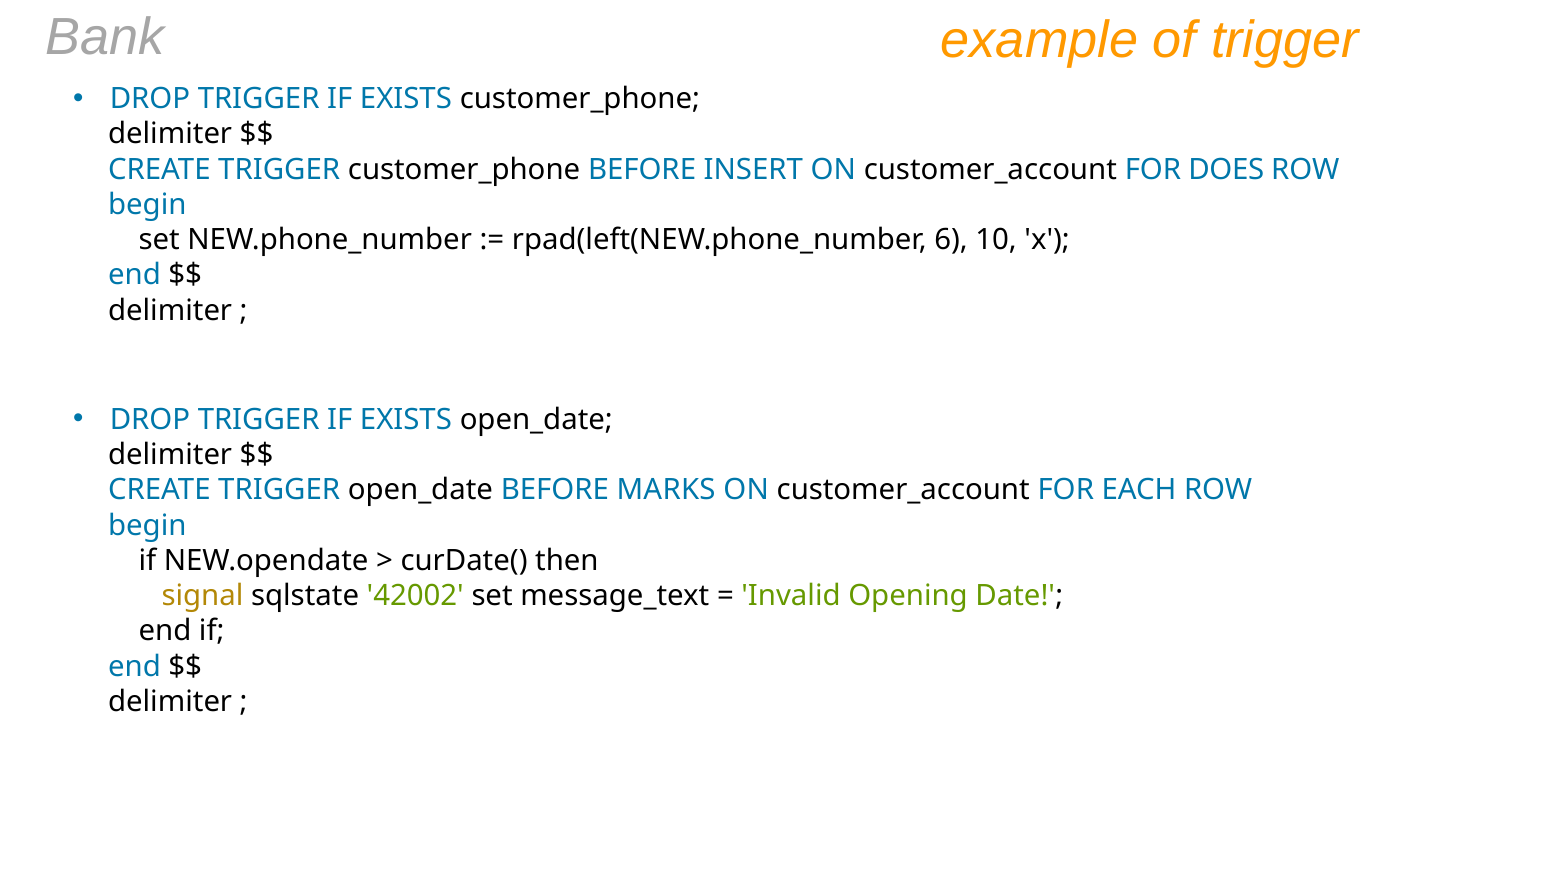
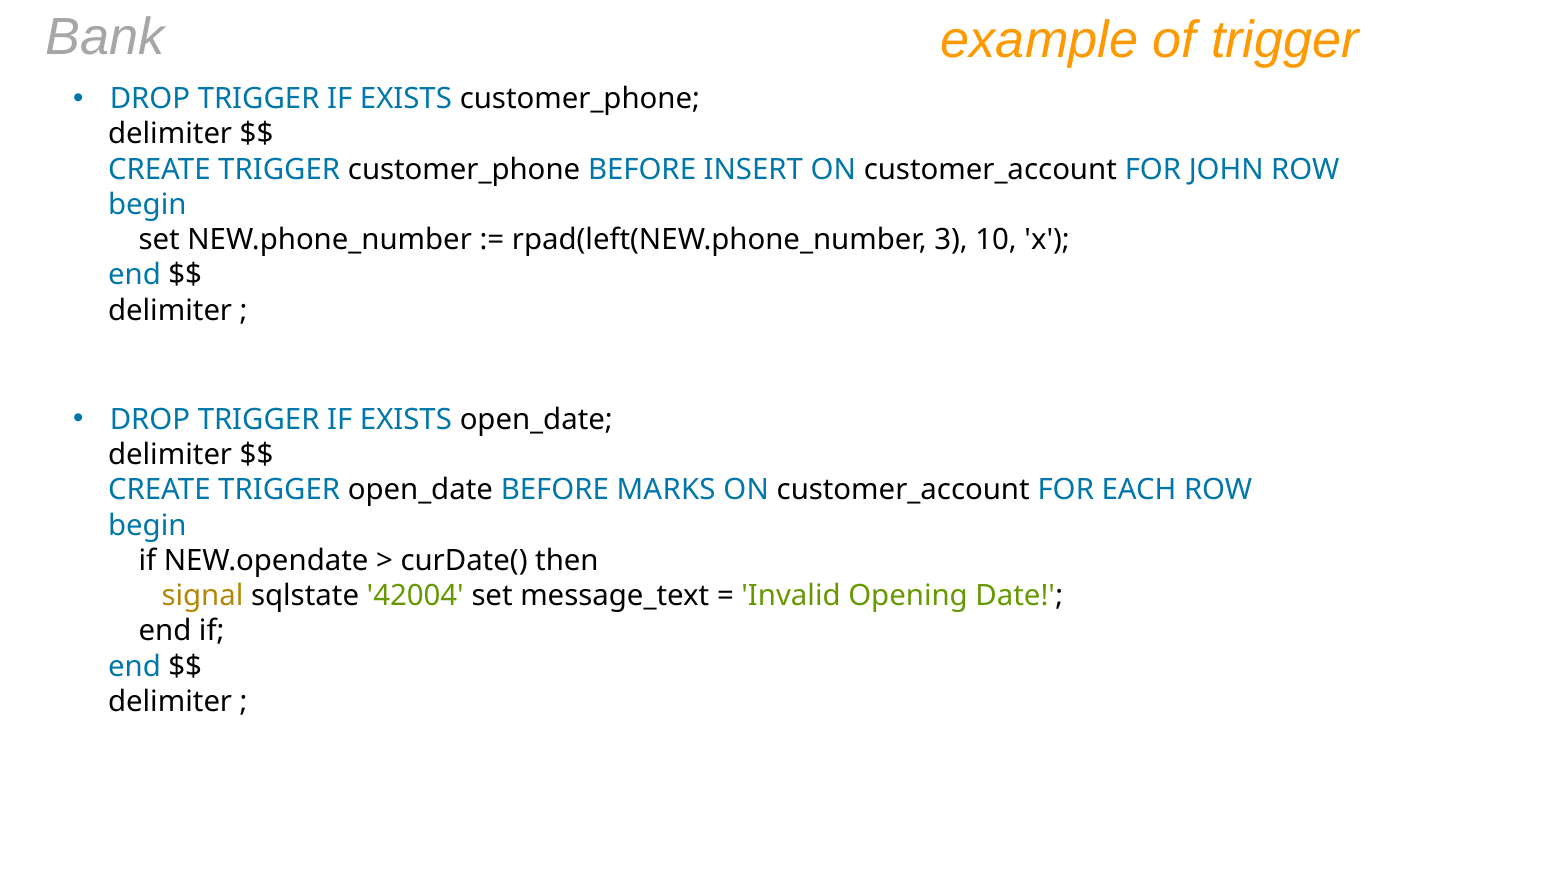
DOES: DOES -> JOHN (1226, 170)
6: 6 -> 3 (951, 240)
42002: 42002 -> 42004 (415, 596)
